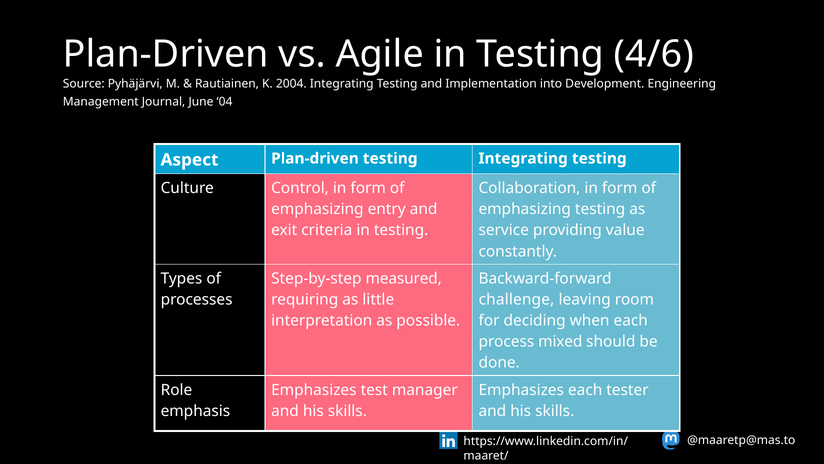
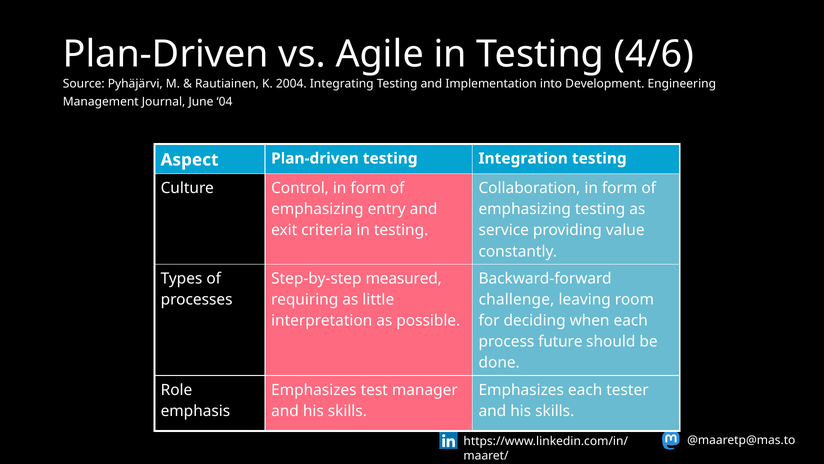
testing Integrating: Integrating -> Integration (523, 158)
mixed: mixed -> future (560, 341)
